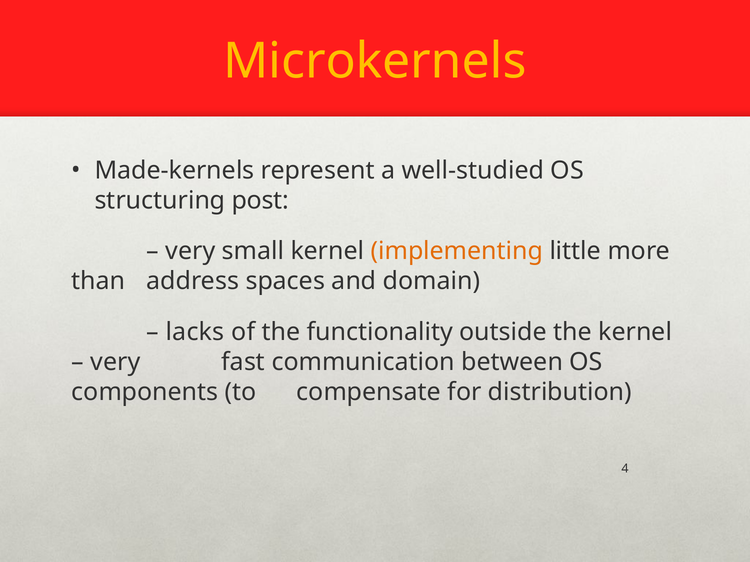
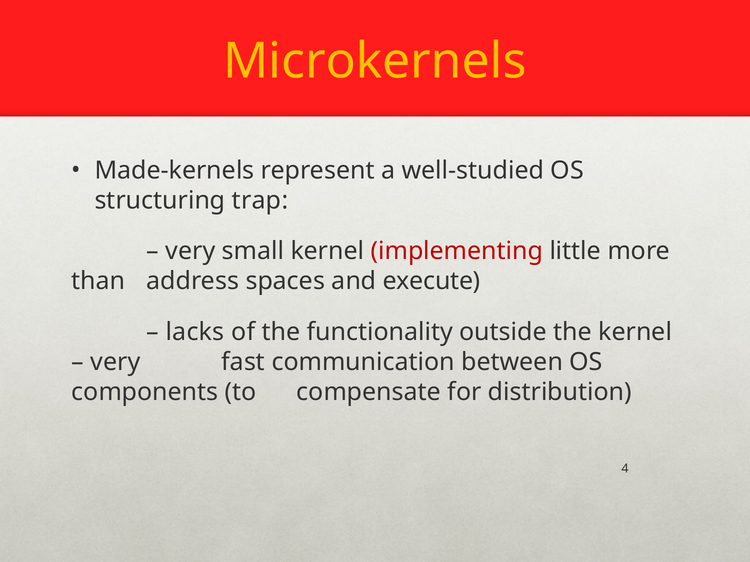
post: post -> trap (260, 201)
implementing colour: orange -> red (457, 251)
domain: domain -> execute (432, 281)
